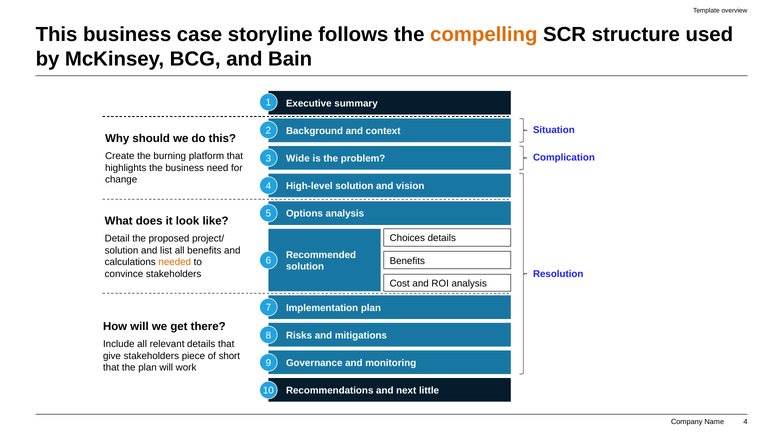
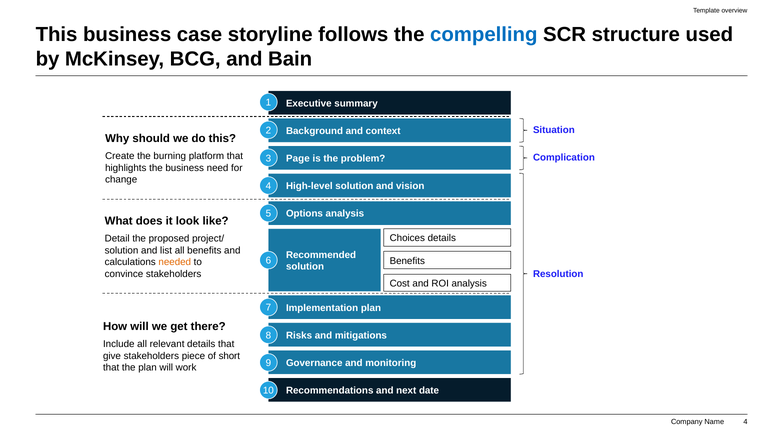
compelling colour: orange -> blue (484, 34)
Wide: Wide -> Page (298, 159)
little: little -> date (429, 391)
